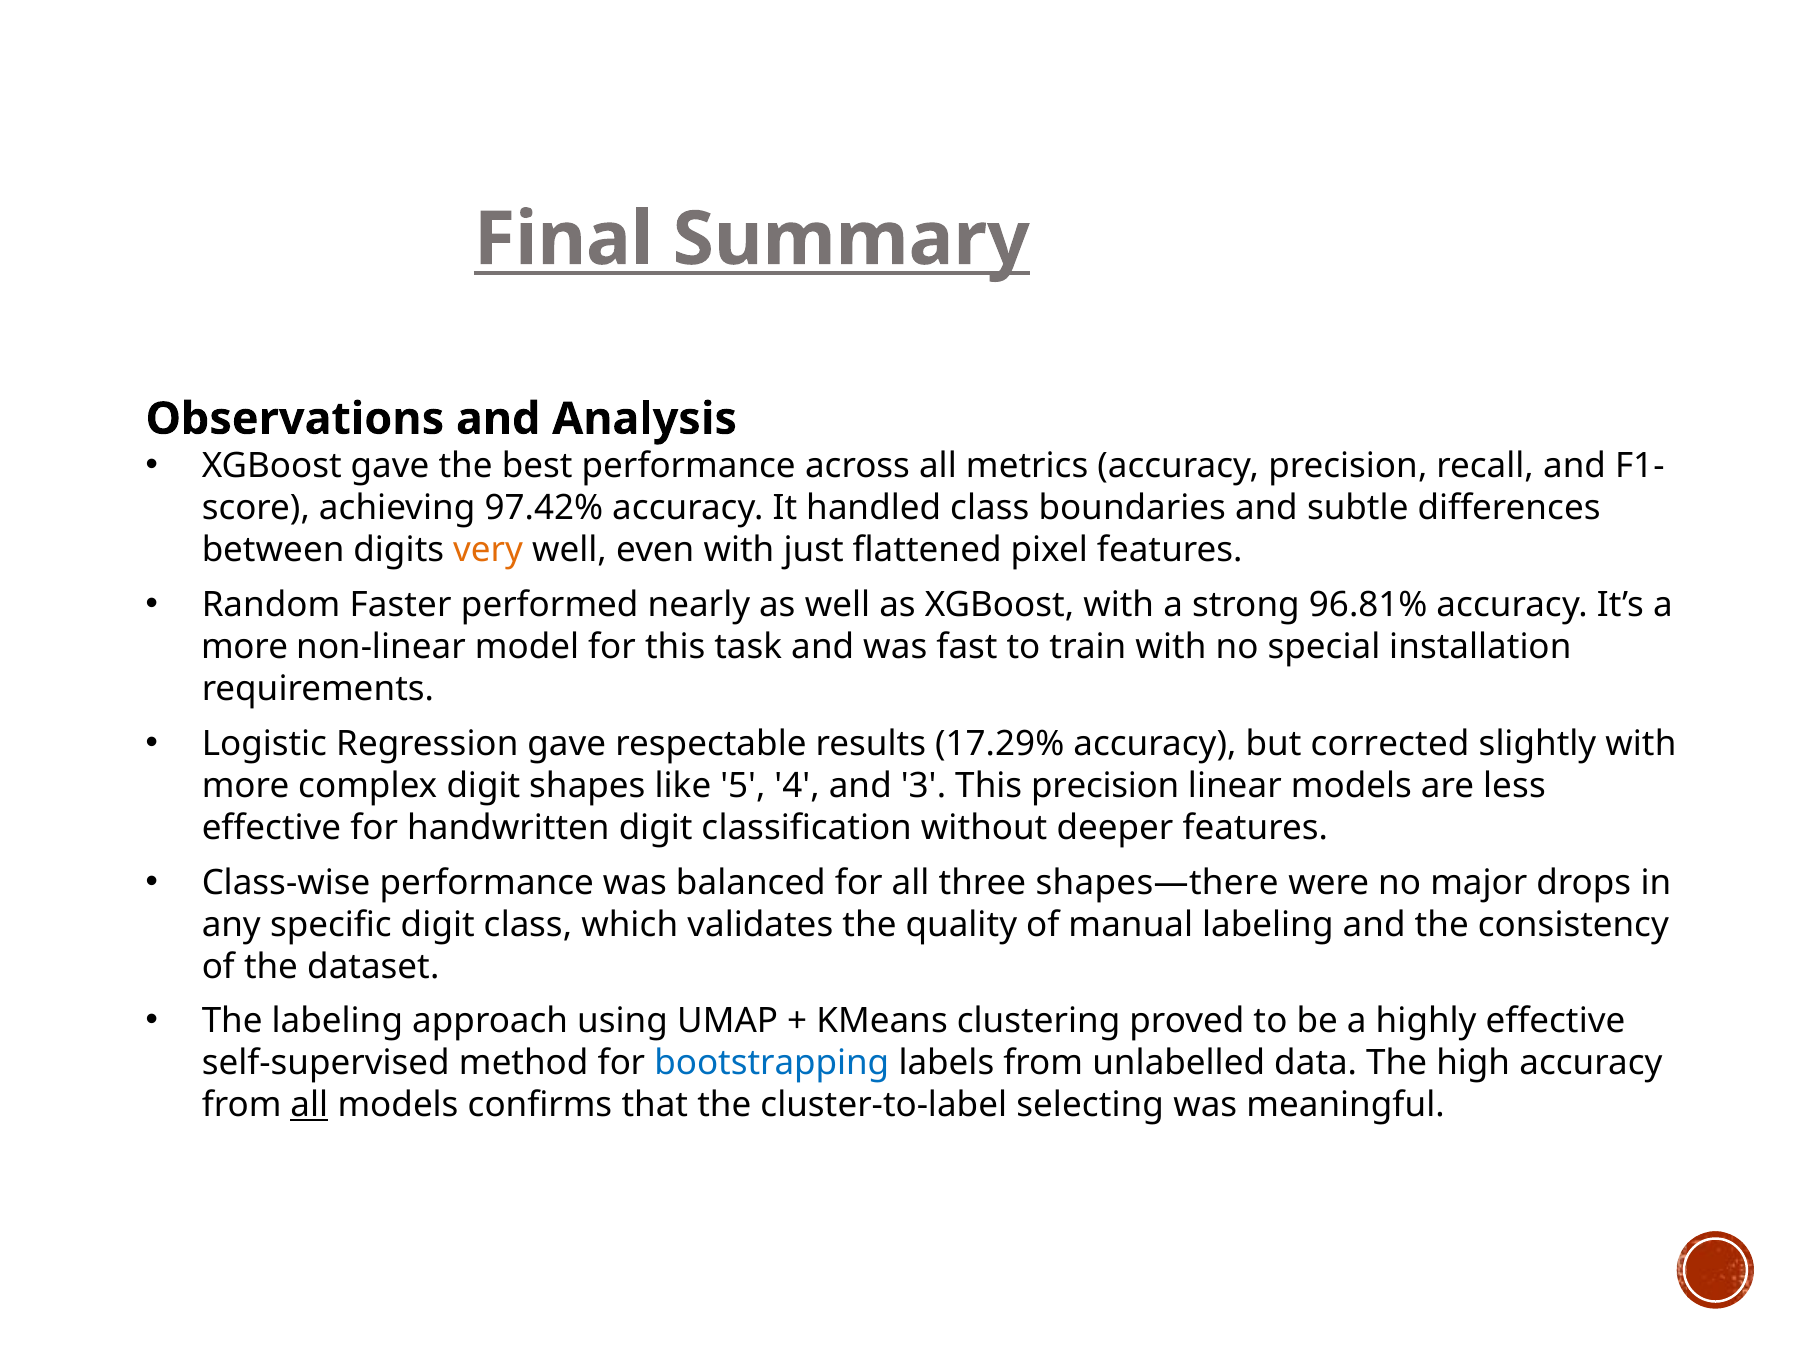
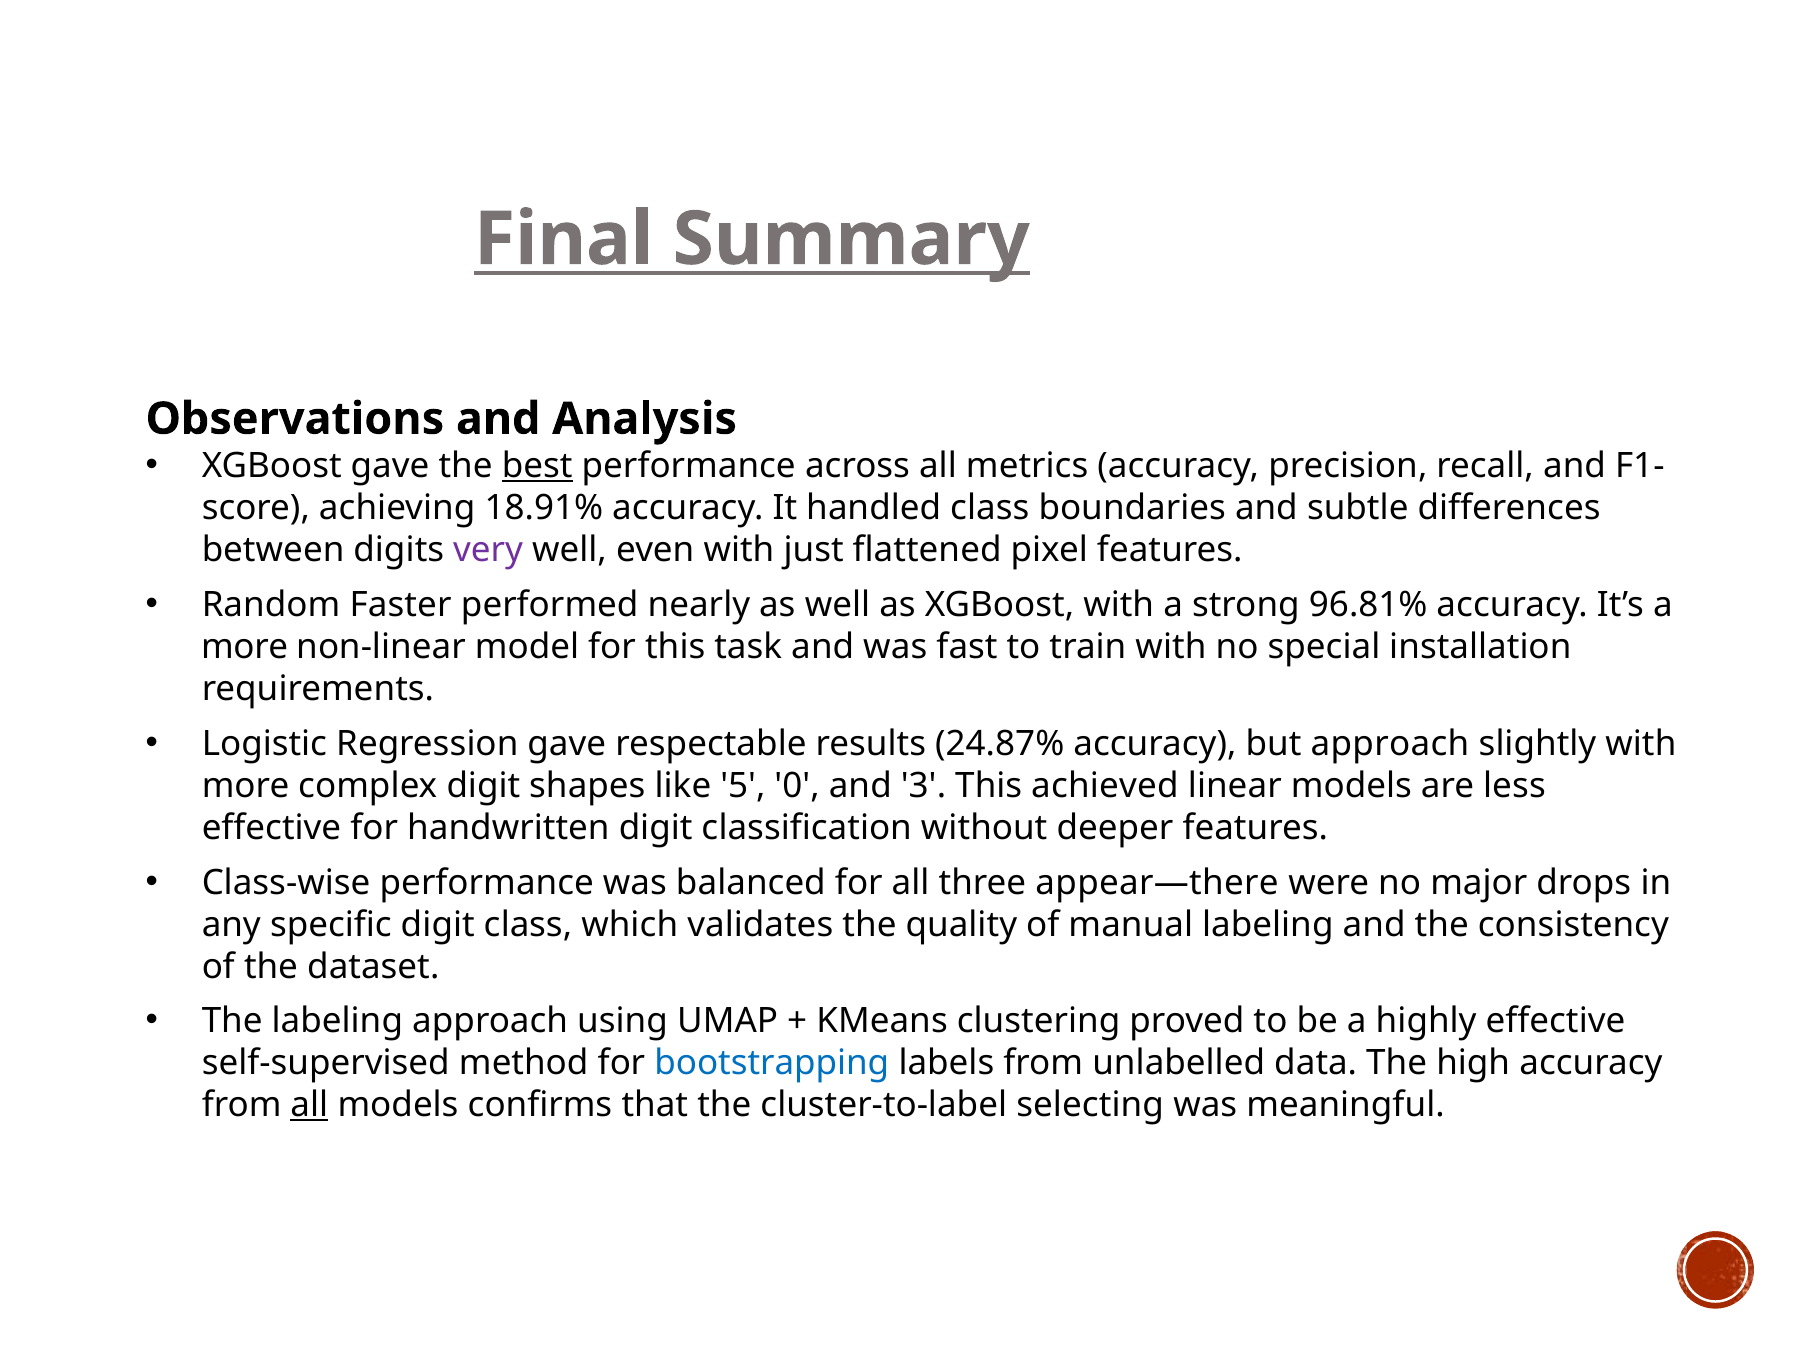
best underline: none -> present (537, 466)
97.42%: 97.42% -> 18.91% (544, 508)
very colour: orange -> purple (488, 550)
17.29%: 17.29% -> 24.87% (1000, 743)
but corrected: corrected -> approach (1390, 743)
4: 4 -> 0 (797, 785)
This precision: precision -> achieved (1105, 785)
shapes—there: shapes—there -> appear—there (1157, 882)
